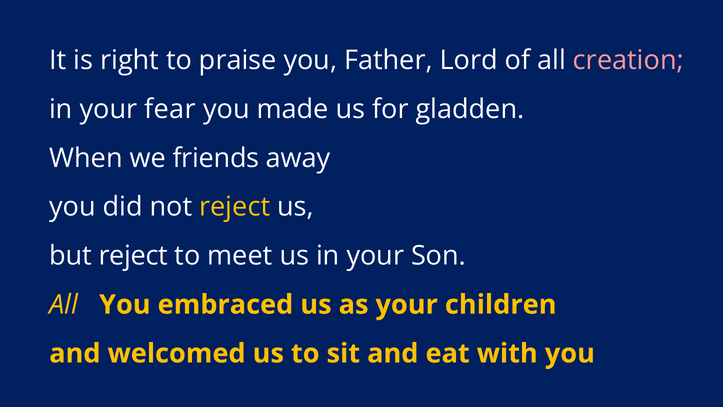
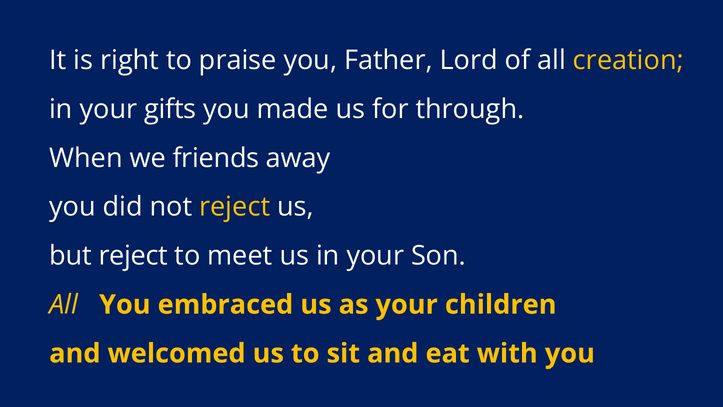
creation colour: pink -> yellow (628, 60)
fear: fear -> gifts (170, 109)
gladden: gladden -> through (470, 109)
